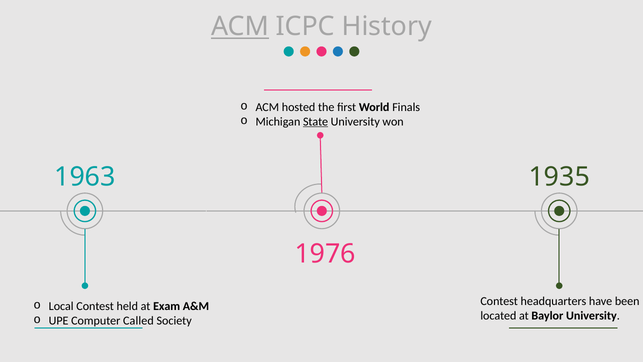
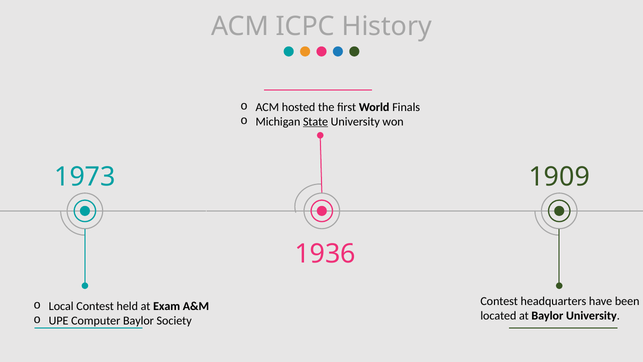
ACM underline: present -> none (240, 27)
1963: 1963 -> 1973 (85, 177)
1935: 1935 -> 1909 (559, 177)
1976: 1976 -> 1936 (325, 254)
Computer Called: Called -> Baylor (138, 320)
